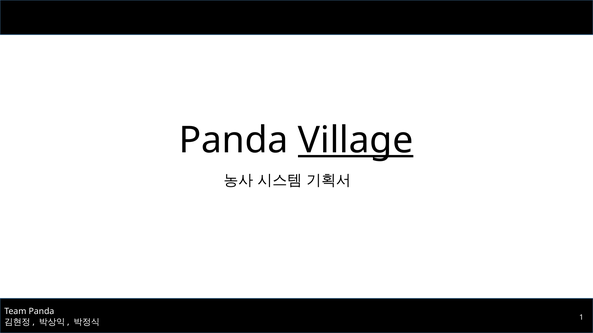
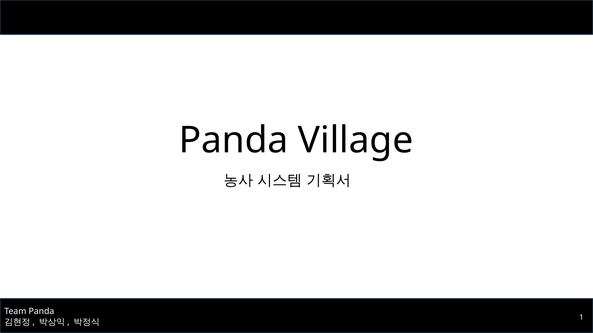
Village underline: present -> none (356, 141)
